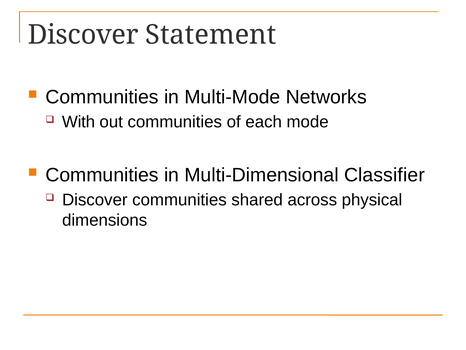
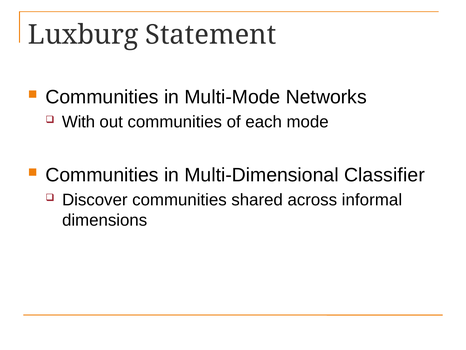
Discover: Discover -> Luxburg (83, 35)
physical: physical -> informal (372, 200)
